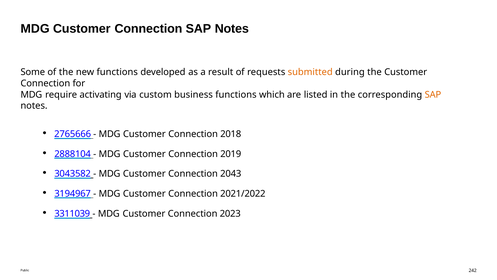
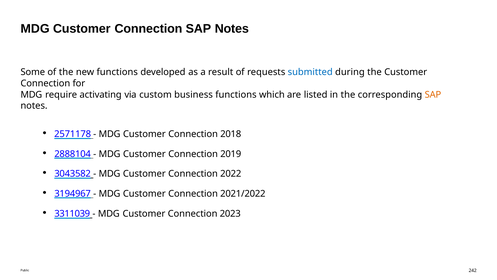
submitted colour: orange -> blue (310, 72)
2765666: 2765666 -> 2571178 (73, 134)
2043: 2043 -> 2022 (231, 174)
